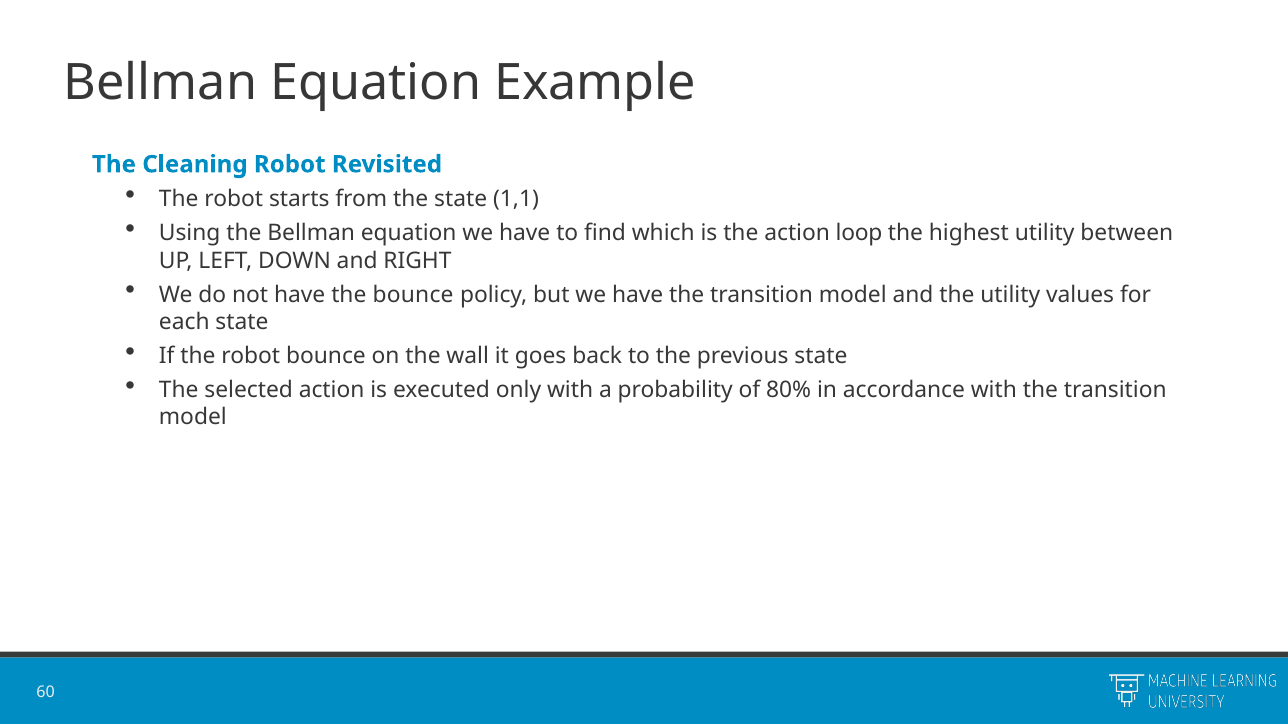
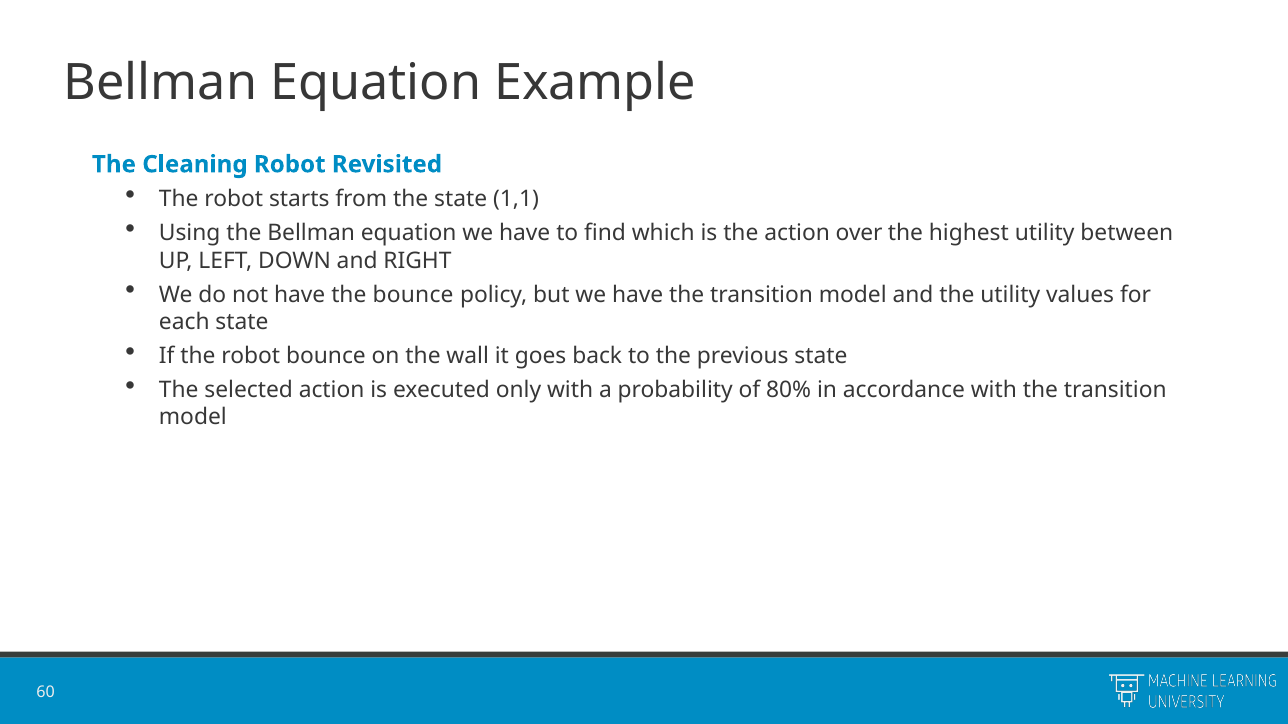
loop: loop -> over (859, 233)
